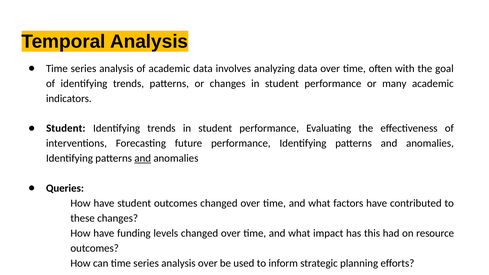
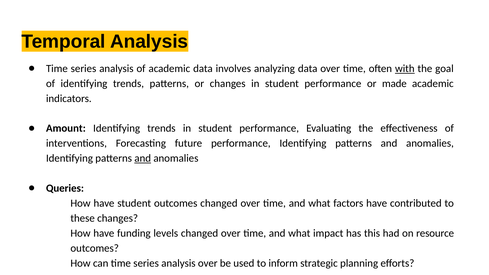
with underline: none -> present (405, 69)
many: many -> made (394, 84)
Student: Student -> Amount (66, 128)
